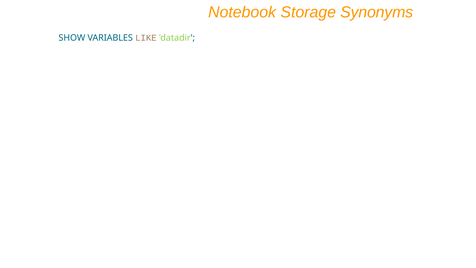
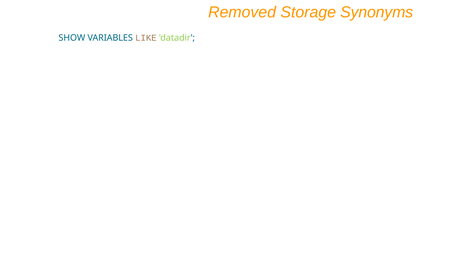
Notebook: Notebook -> Removed (242, 12)
